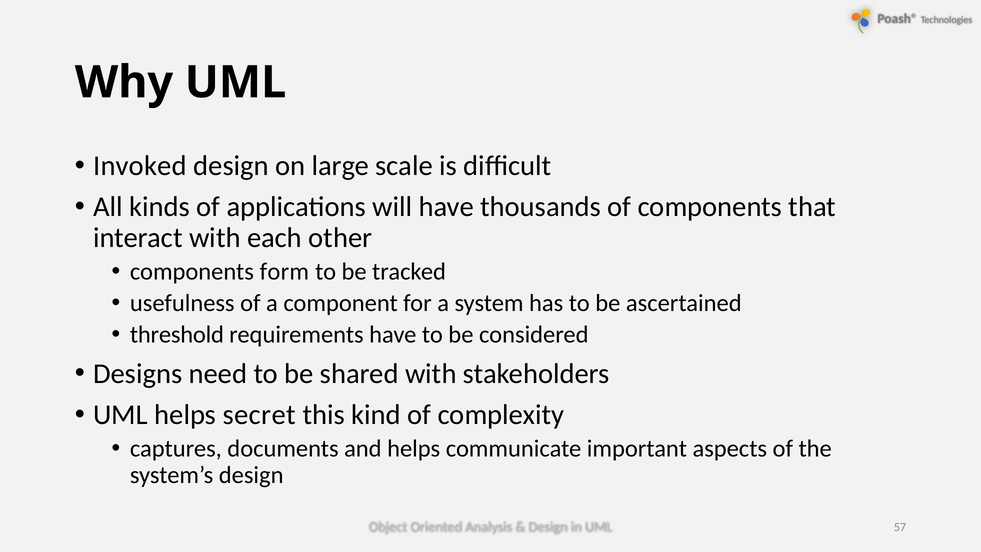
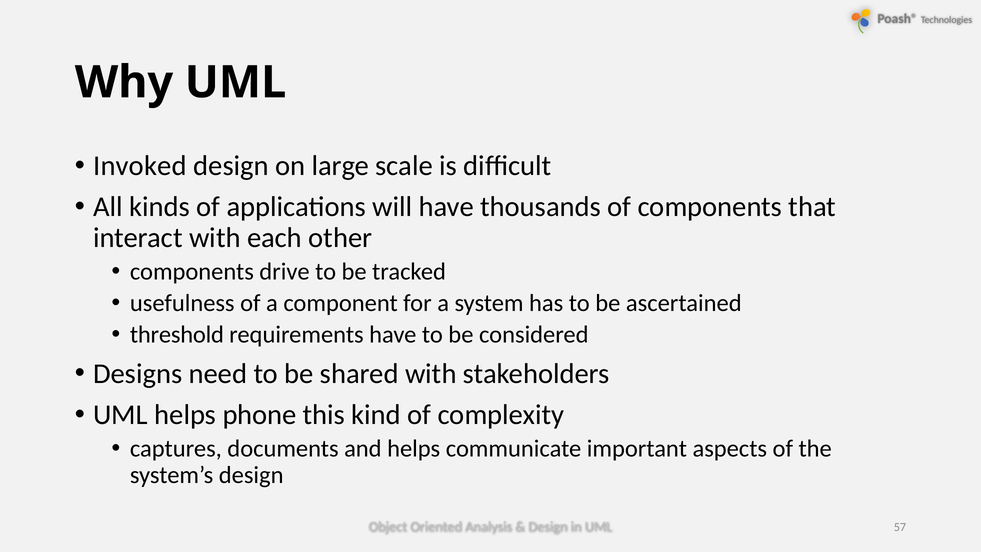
form: form -> drive (285, 272)
secret: secret -> phone (259, 415)
